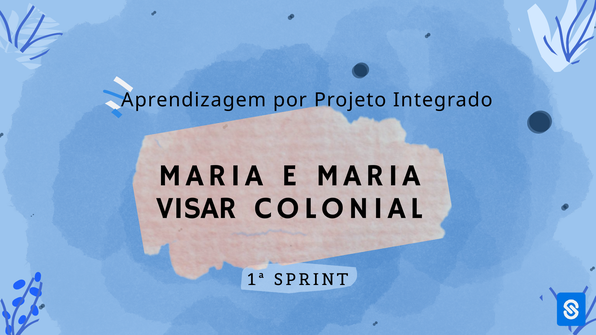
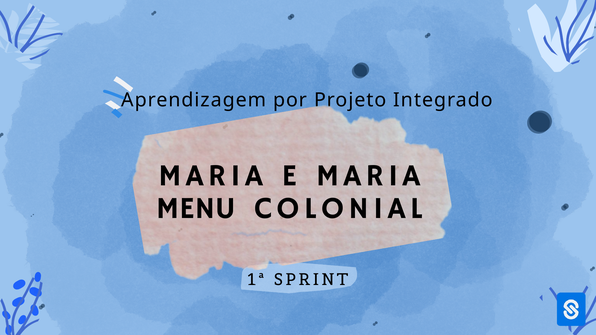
VISAR: VISAR -> MENU (196, 208)
